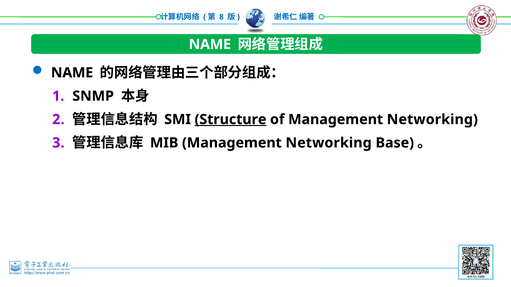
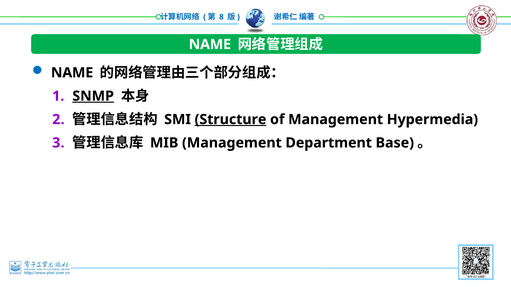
SNMP underline: none -> present (93, 96)
of Management Networking: Networking -> Hypermedia (432, 120)
MIB Management Networking: Networking -> Department (329, 143)
